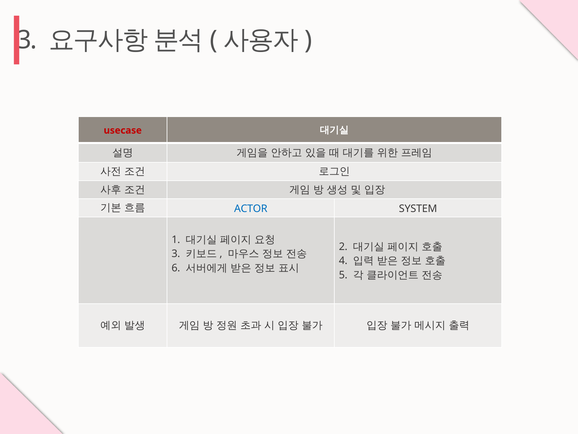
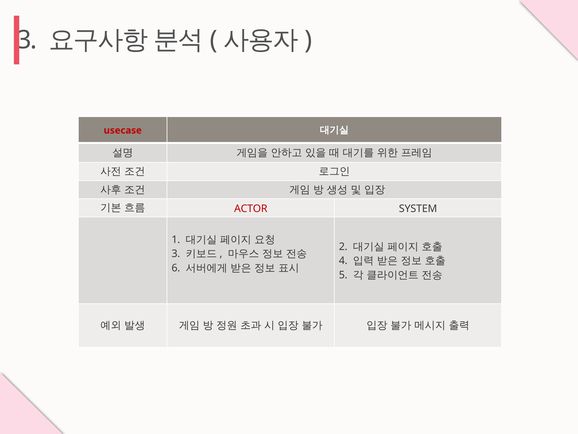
ACTOR colour: blue -> red (251, 208)
